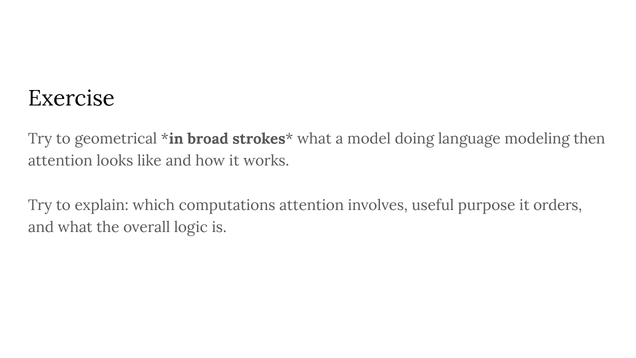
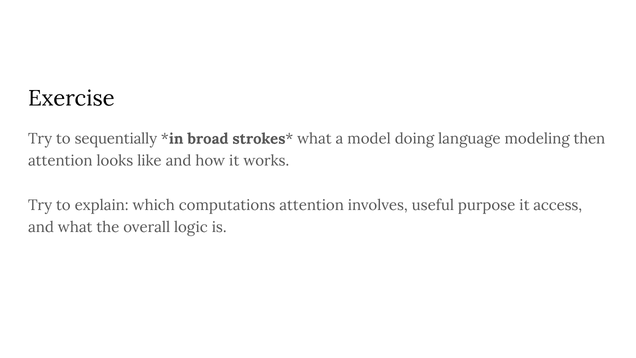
geometrical: geometrical -> sequentially (116, 139)
orders: orders -> access (558, 205)
